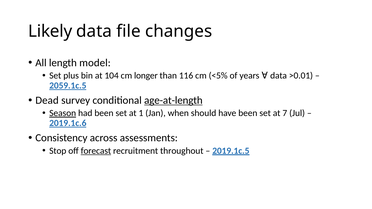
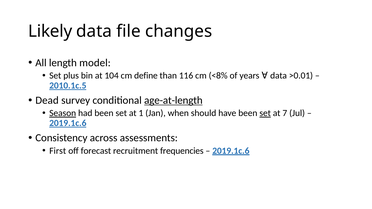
longer: longer -> define (146, 76)
<5%: <5% -> <8% (218, 76)
2059.1c.5: 2059.1c.5 -> 2010.1c.5 (68, 86)
set underline: none -> present (265, 113)
Stop: Stop -> First (58, 151)
forecast underline: present -> none (96, 151)
throughout: throughout -> frequencies (182, 151)
2019.1c.5: 2019.1c.5 -> 2019.1c.6 (231, 151)
